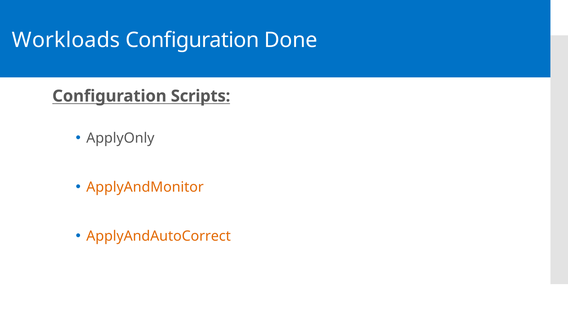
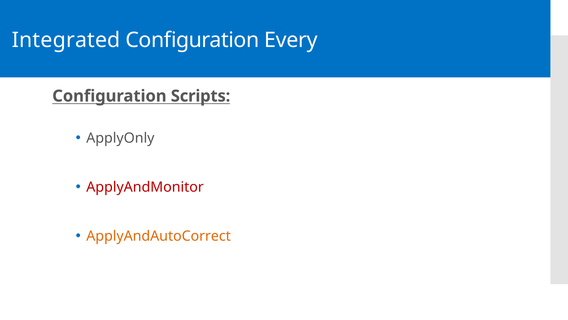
Workloads: Workloads -> Integrated (66, 40)
Done: Done -> Every (291, 40)
ApplyAndMonitor colour: orange -> red (145, 187)
